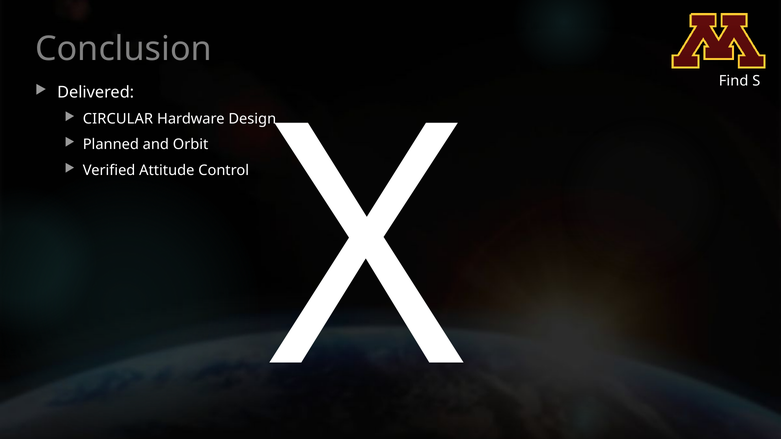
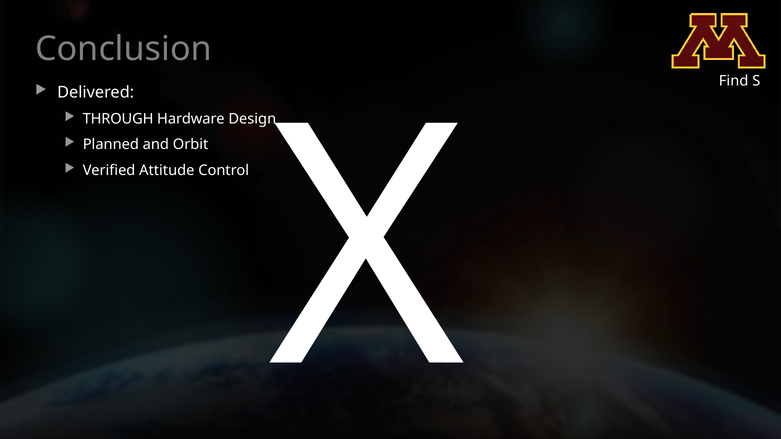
CIRCULAR: CIRCULAR -> THROUGH (118, 119)
